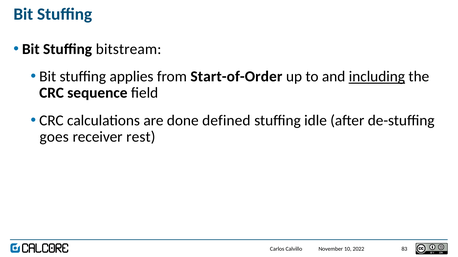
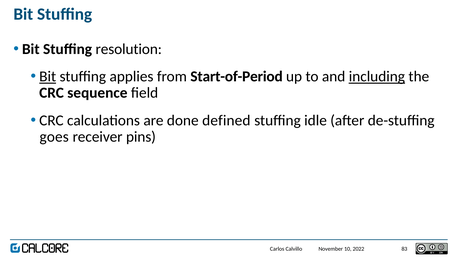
bitstream: bitstream -> resolution (129, 49)
Bit underline: none -> present (48, 77)
Start-of-Order: Start-of-Order -> Start-of-Period (237, 77)
rest: rest -> pins (141, 137)
